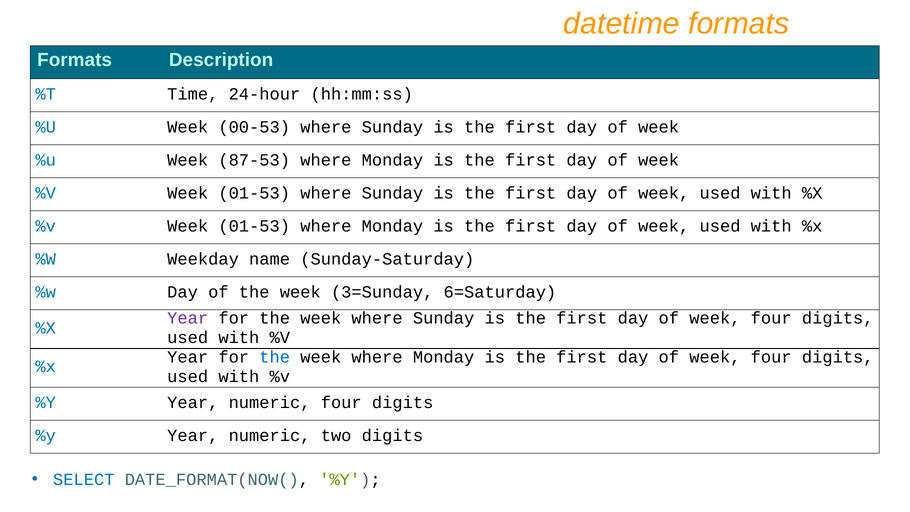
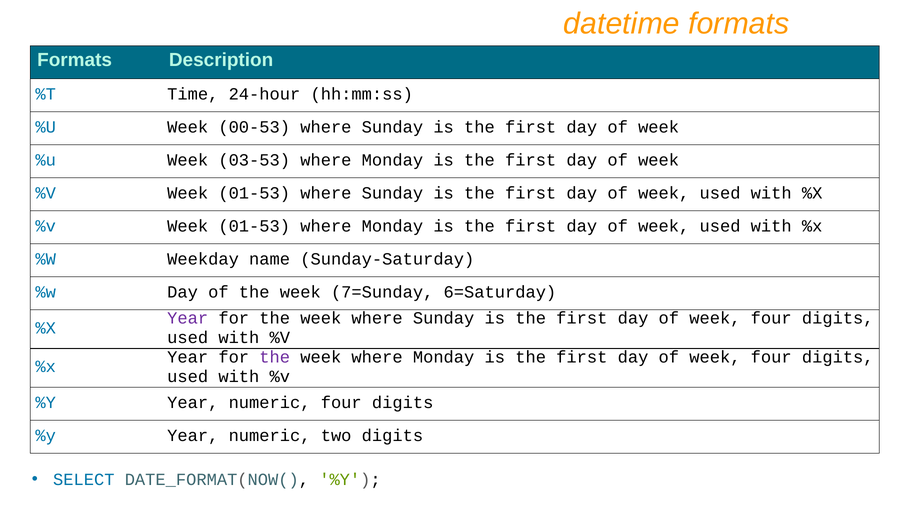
87-53: 87-53 -> 03-53 (254, 160)
3=Sunday: 3=Sunday -> 7=Sunday (382, 292)
the colour: blue -> purple (275, 357)
